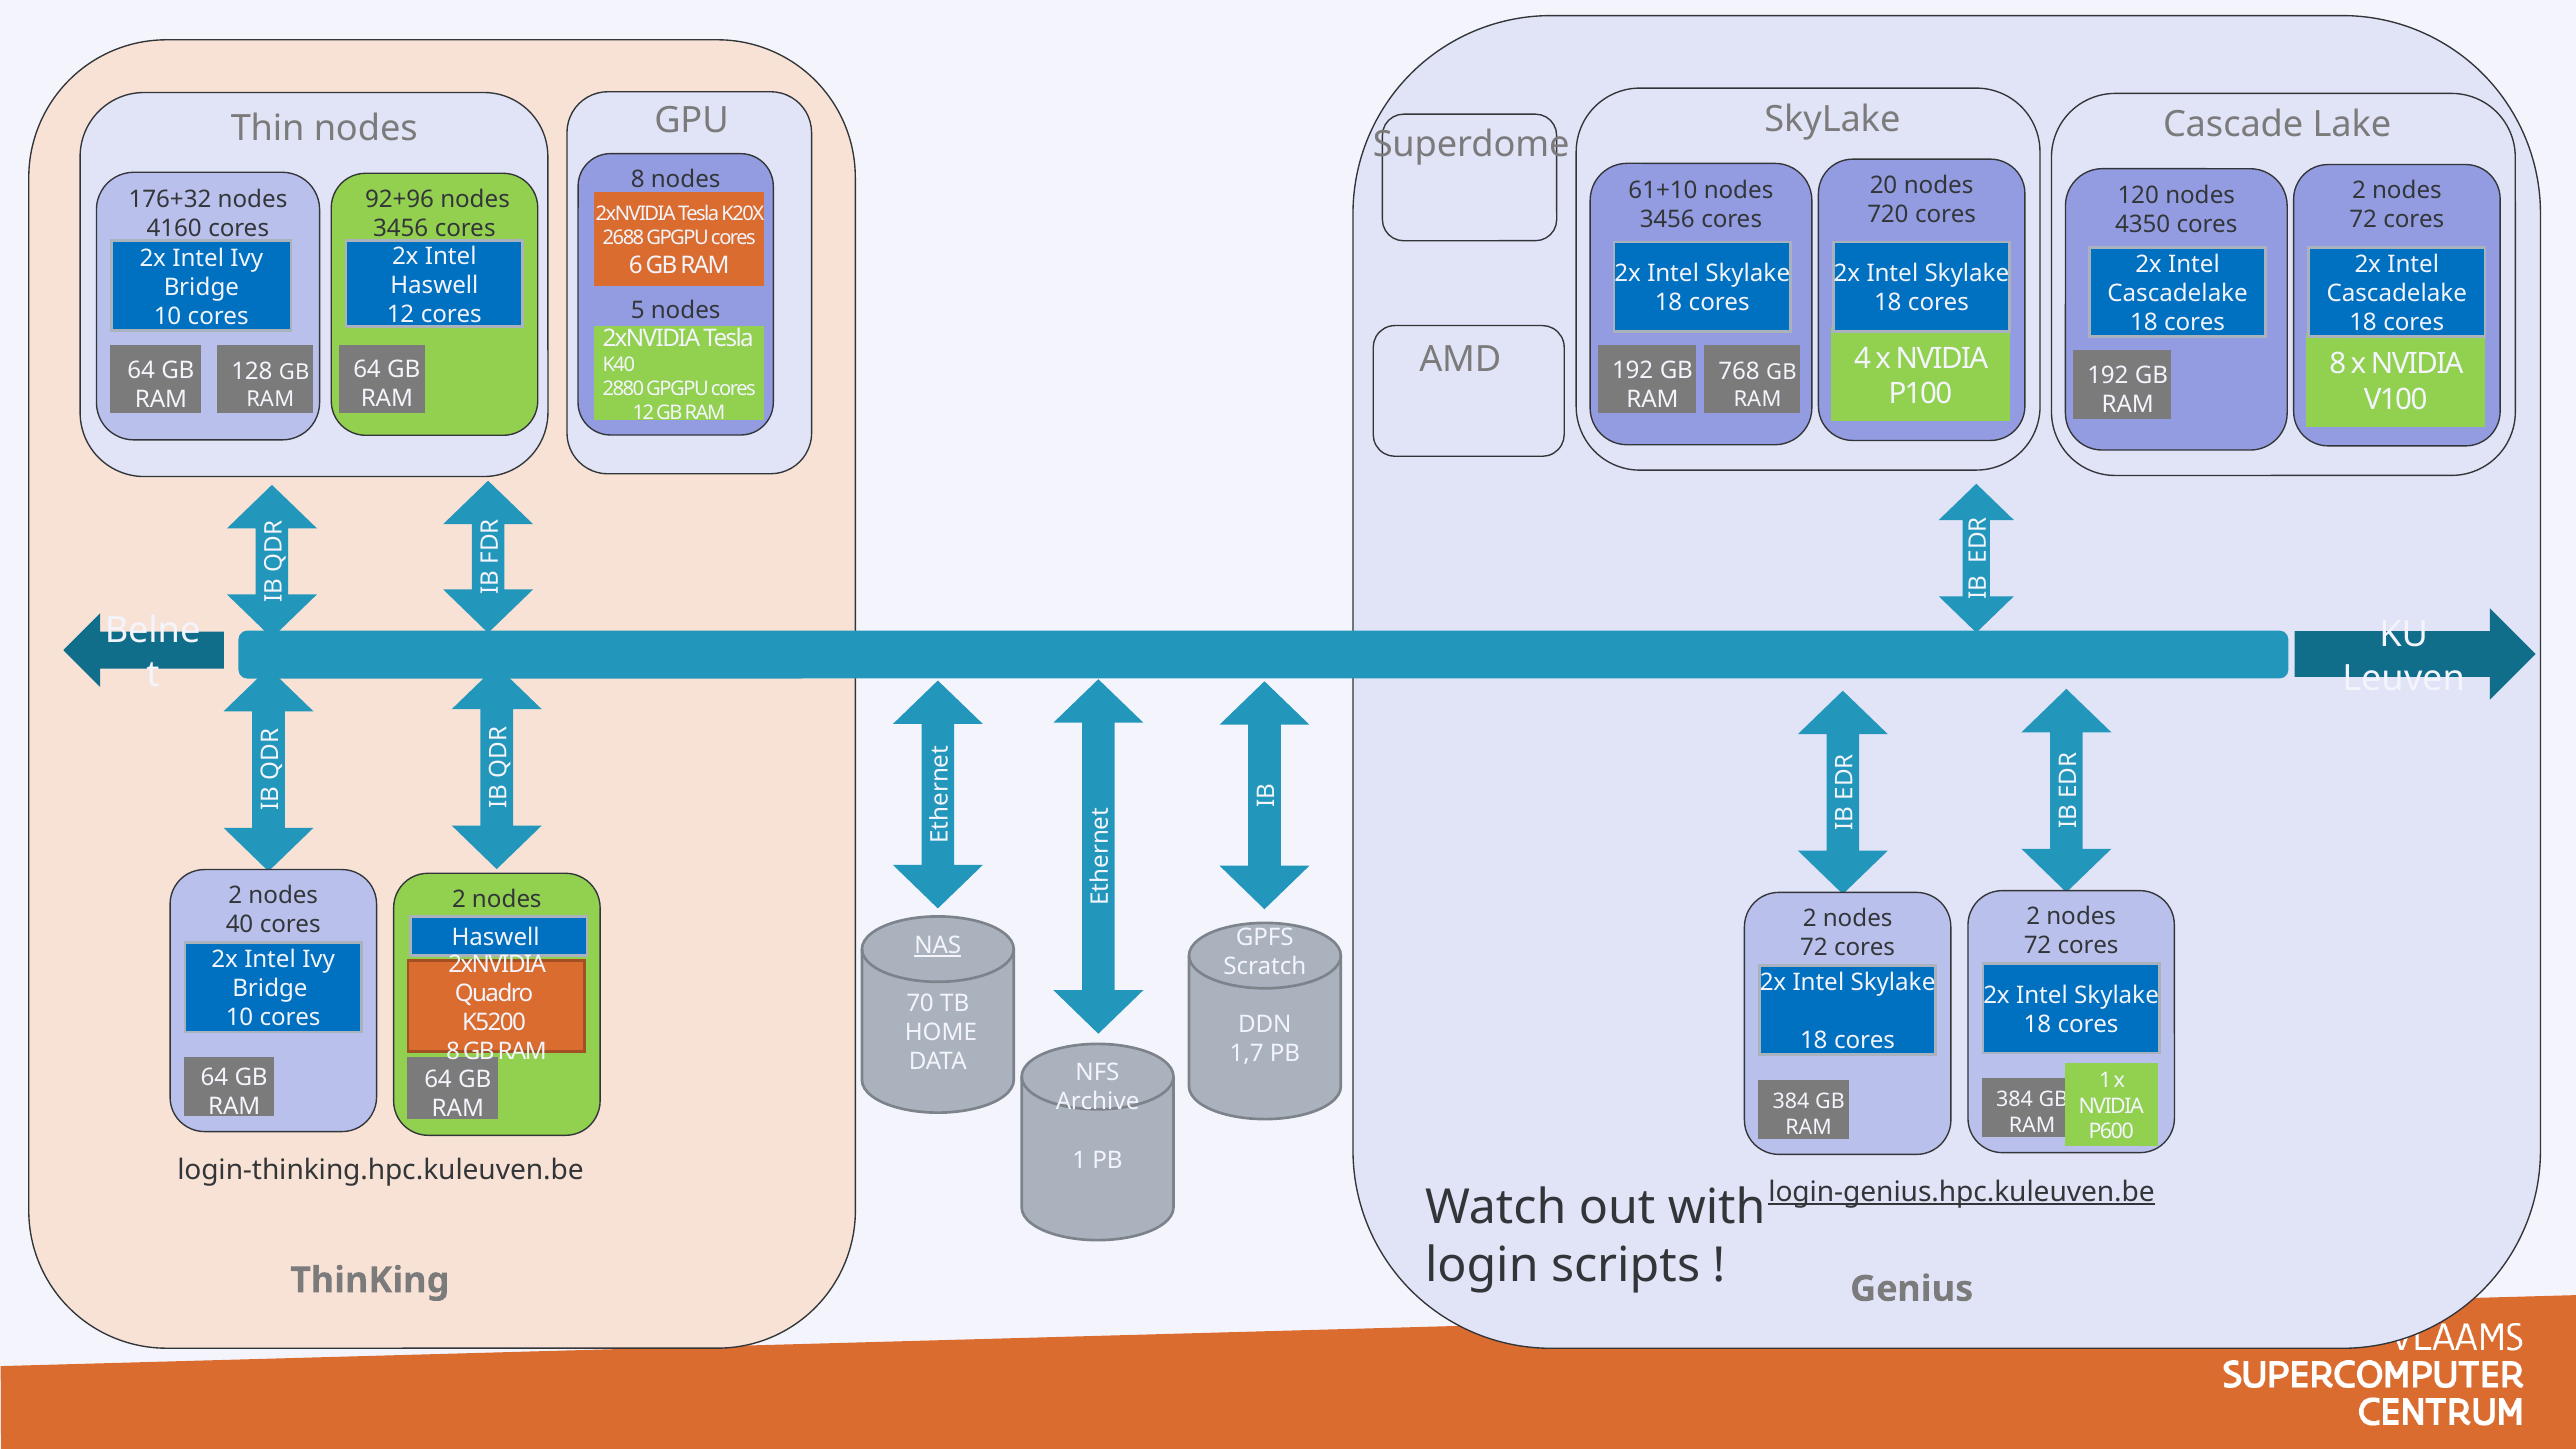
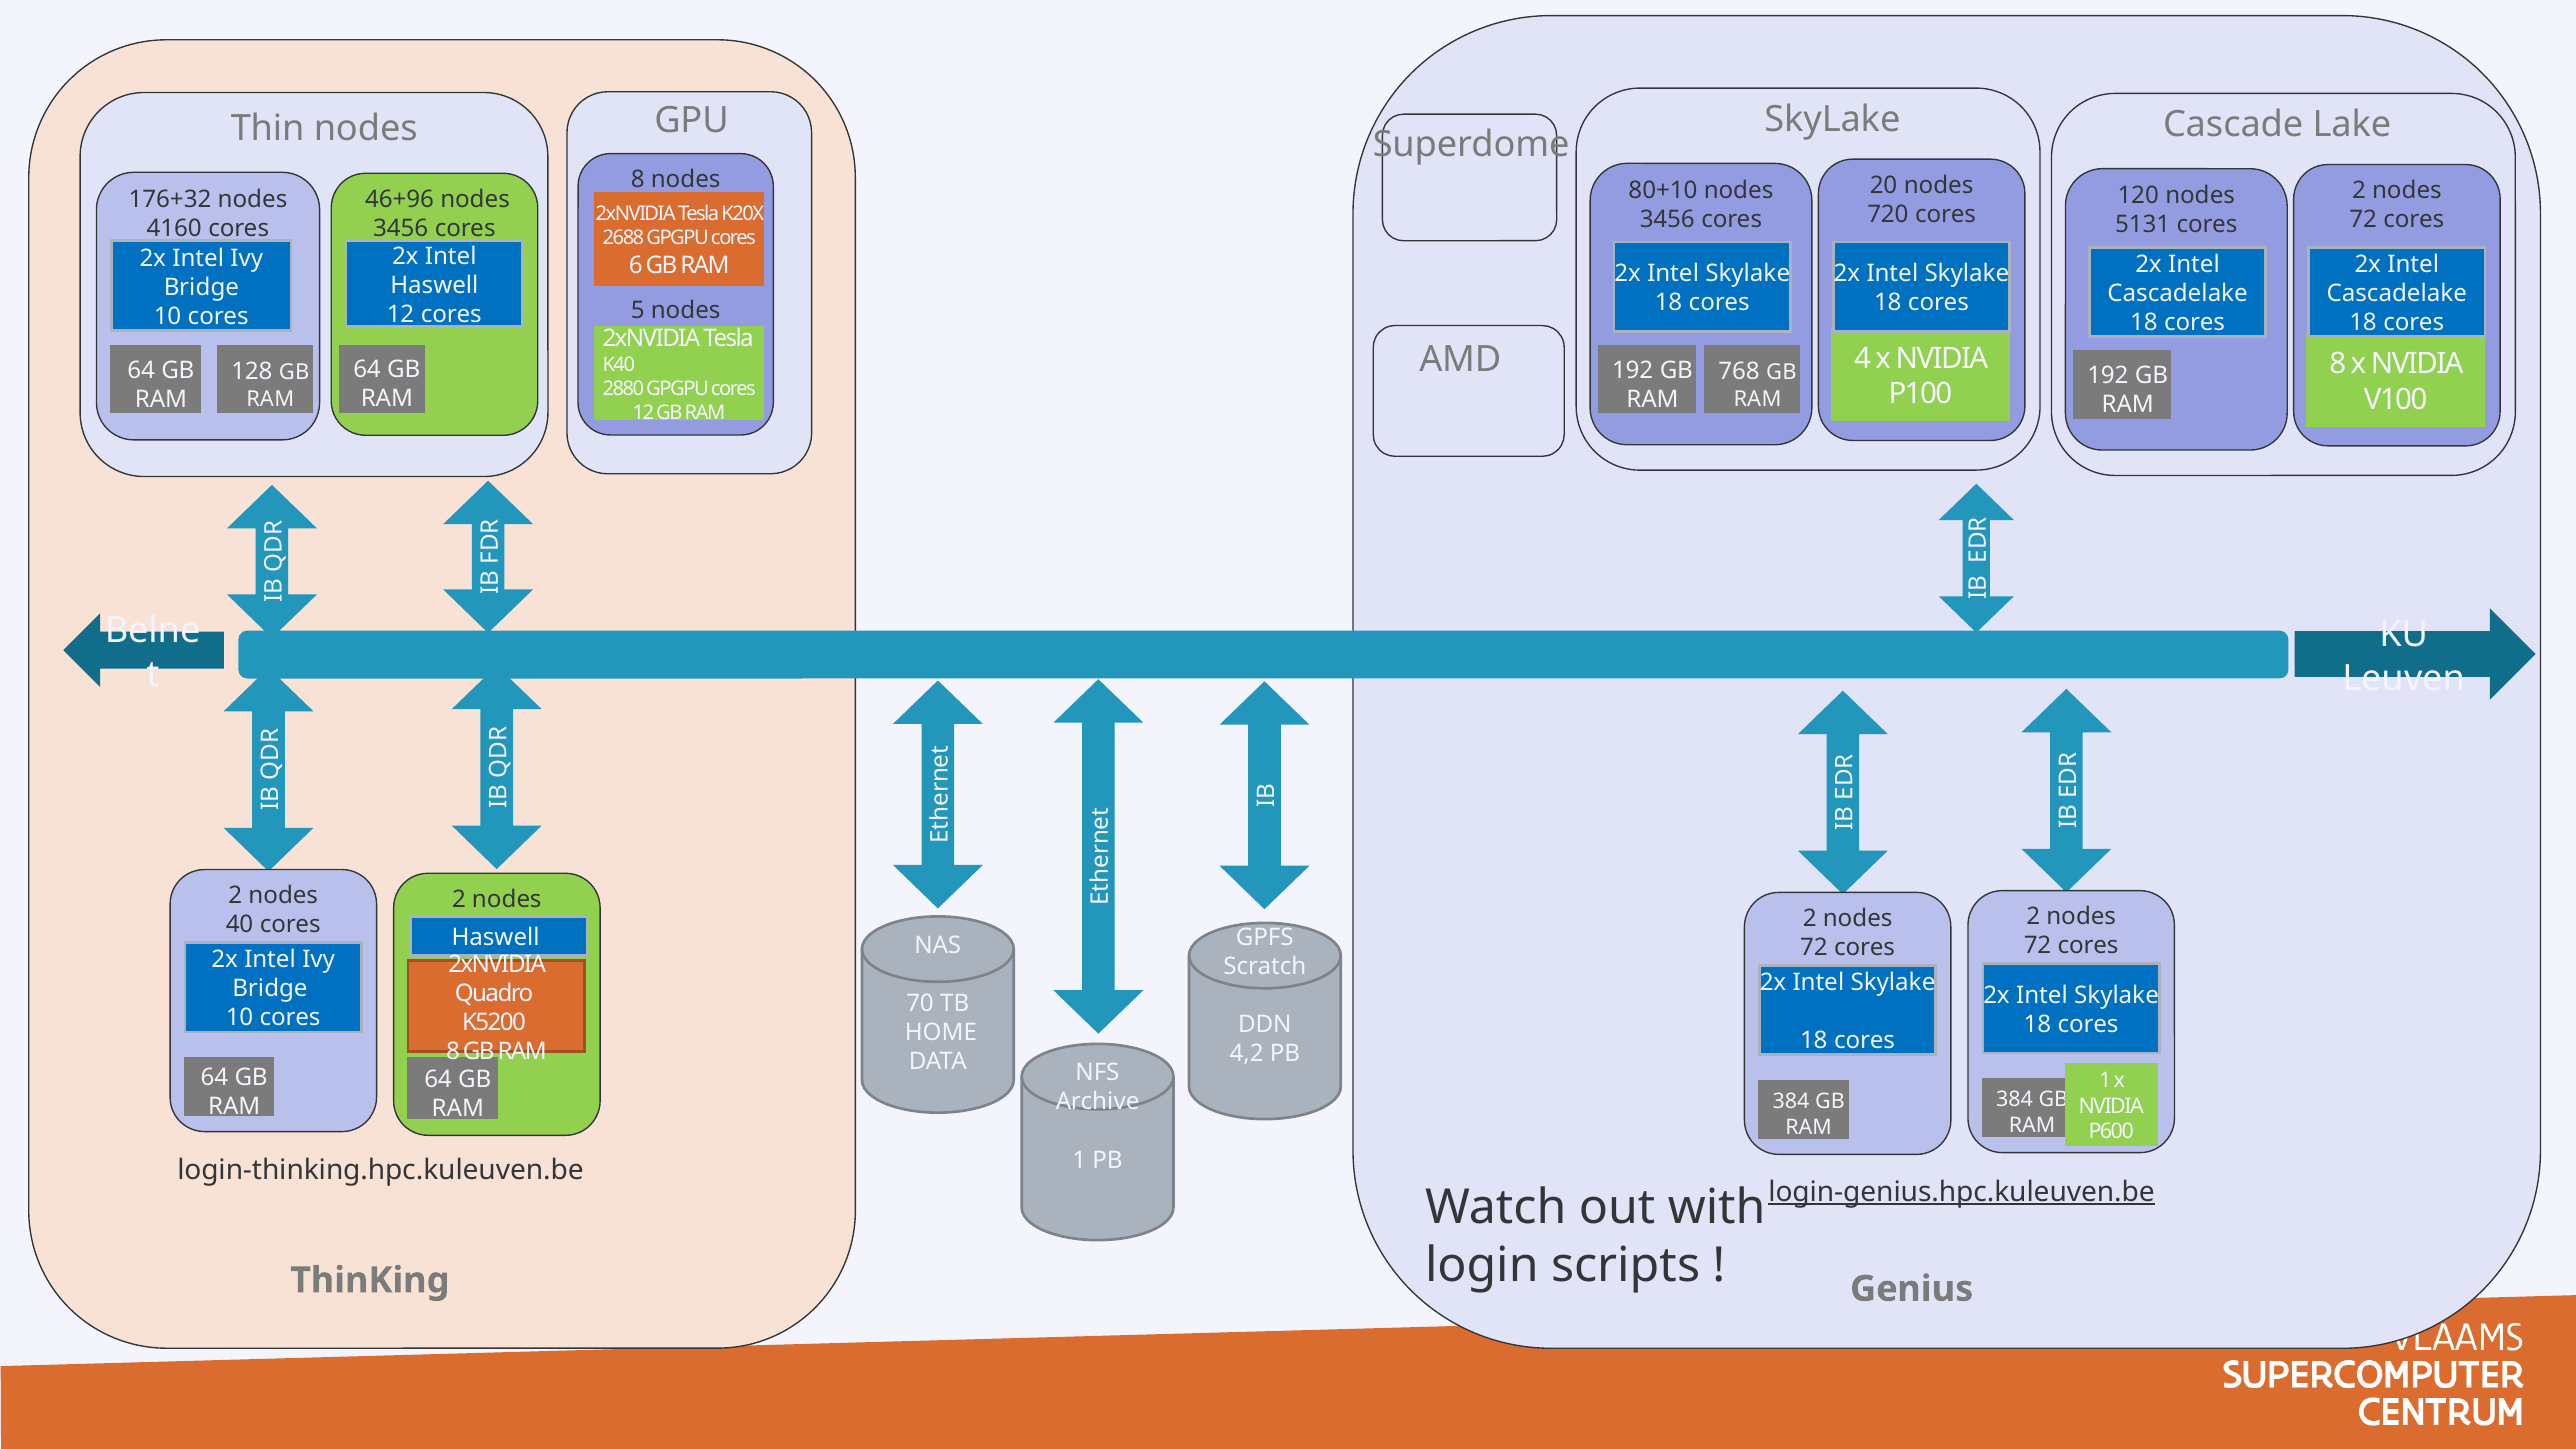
61+10: 61+10 -> 80+10 (1663, 190)
92+96: 92+96 -> 46+96 (400, 200)
4350: 4350 -> 5131 (2143, 225)
NAS underline: present -> none (938, 945)
1,7: 1,7 -> 4,2 (1247, 1054)
